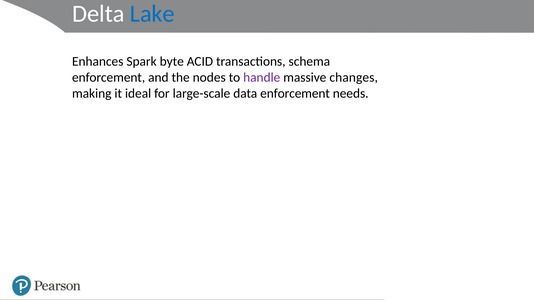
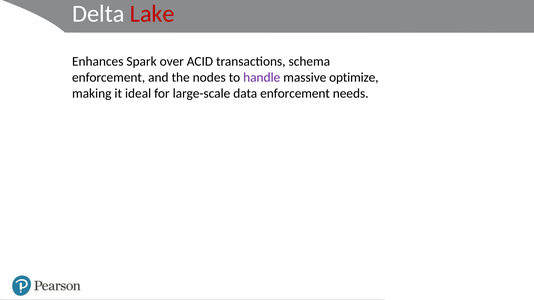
Lake colour: blue -> red (152, 14)
byte: byte -> over (172, 62)
changes: changes -> optimize (354, 78)
